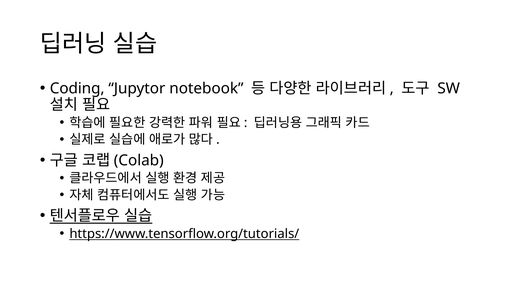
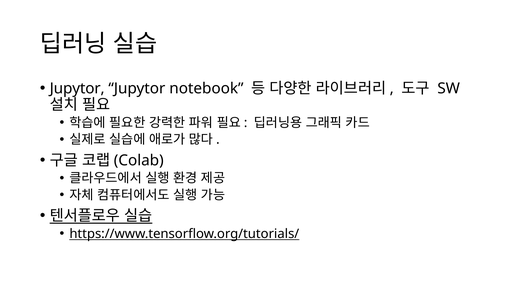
Coding: Coding -> Jupytor (77, 89)
